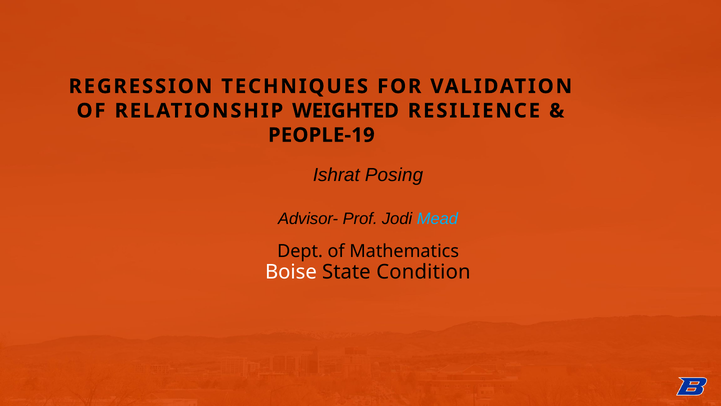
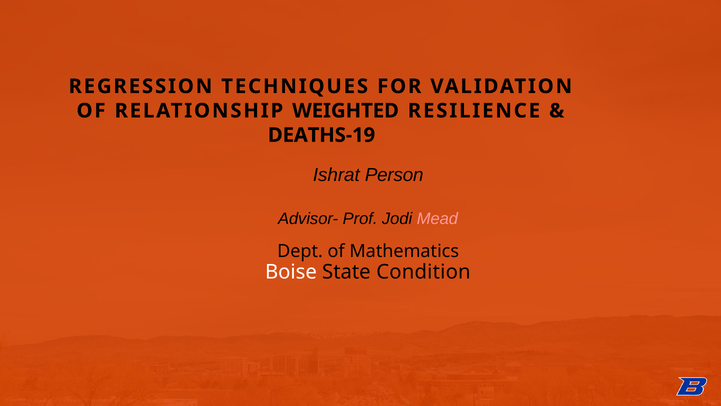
PEOPLE-19: PEOPLE-19 -> DEATHS-19 (322, 135)
Posing: Posing -> Person (394, 175)
Mead colour: light blue -> pink (437, 218)
